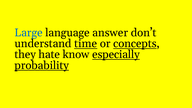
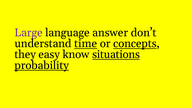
Large colour: blue -> purple (29, 33)
hate: hate -> easy (49, 54)
especially: especially -> situations (116, 54)
